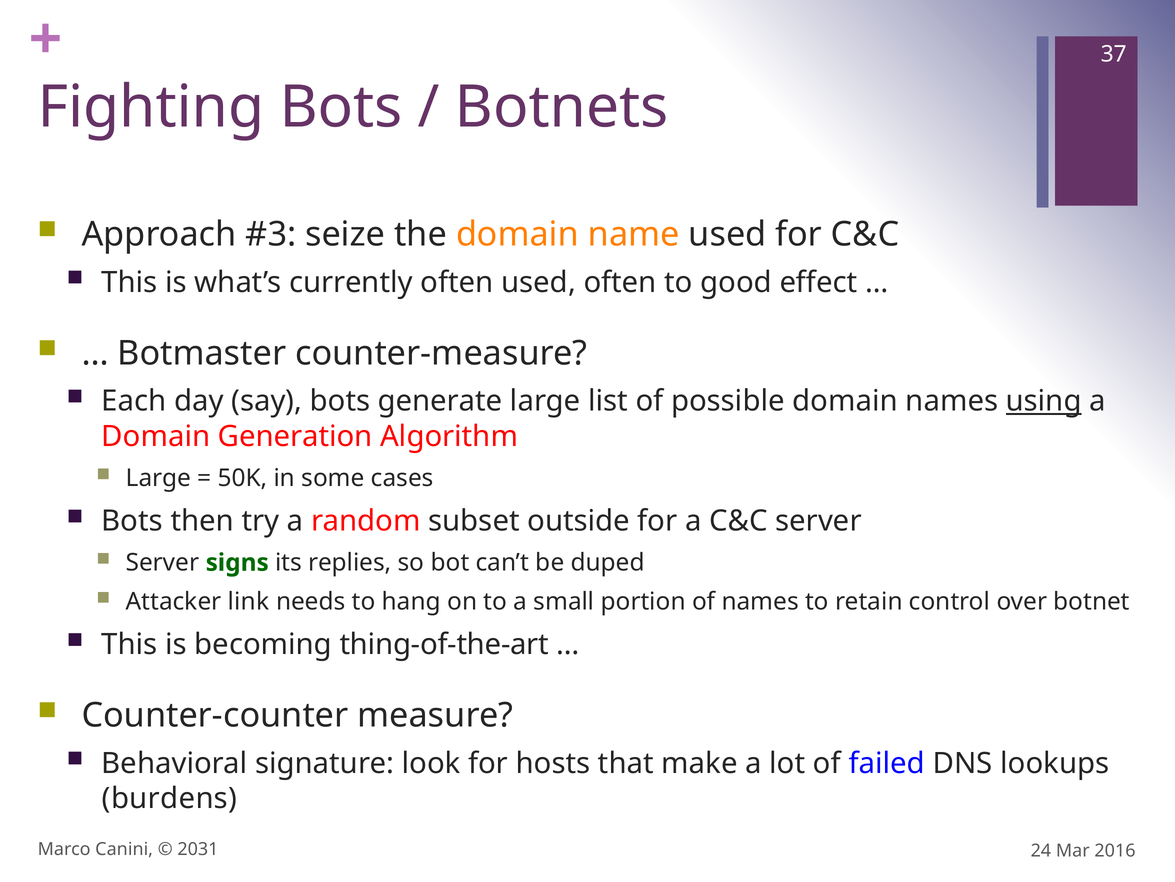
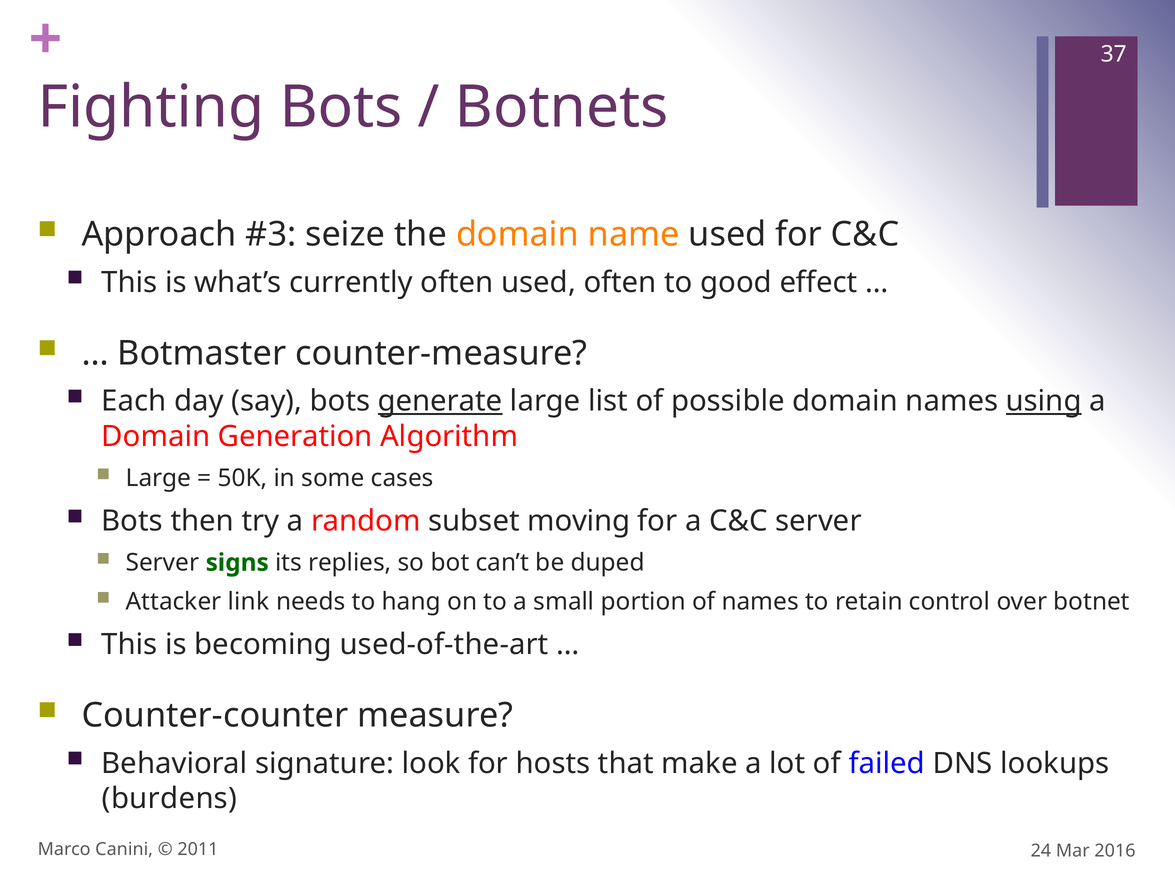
generate underline: none -> present (440, 401)
outside: outside -> moving (579, 520)
thing-of-the-art: thing-of-the-art -> used-of-the-art (444, 644)
2031: 2031 -> 2011 (198, 849)
